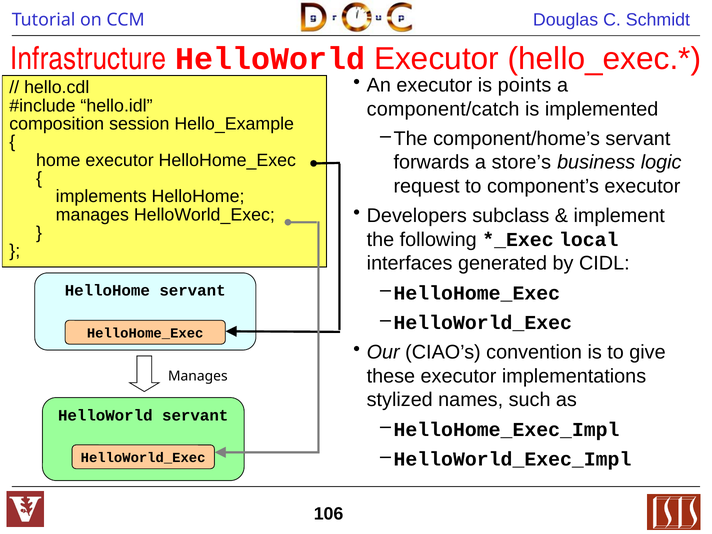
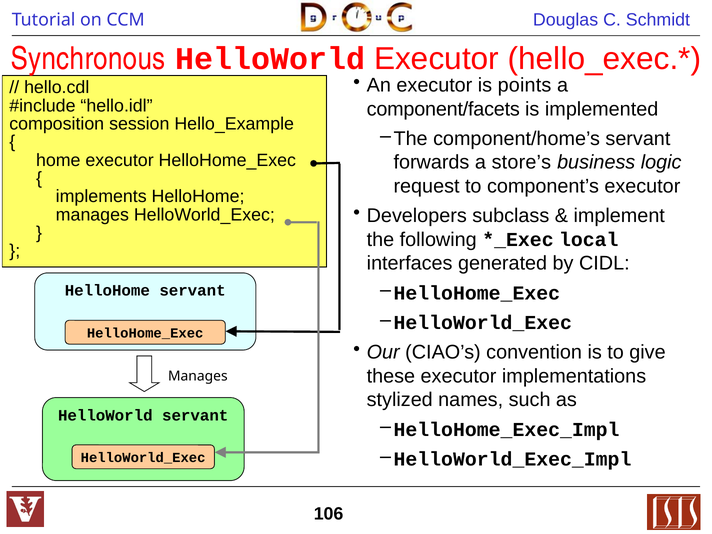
Infrastructure: Infrastructure -> Synchronous (88, 59)
component/catch: component/catch -> component/facets (443, 109)
